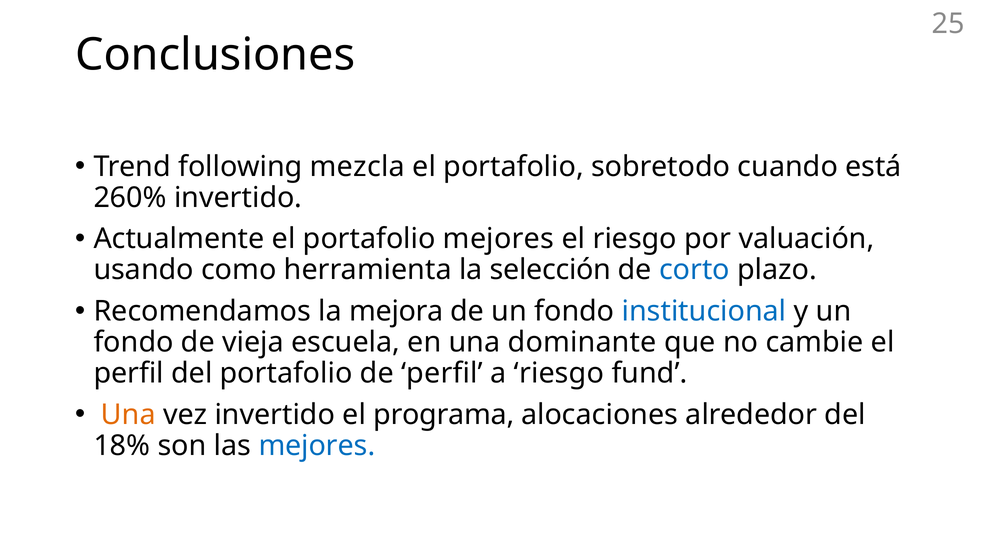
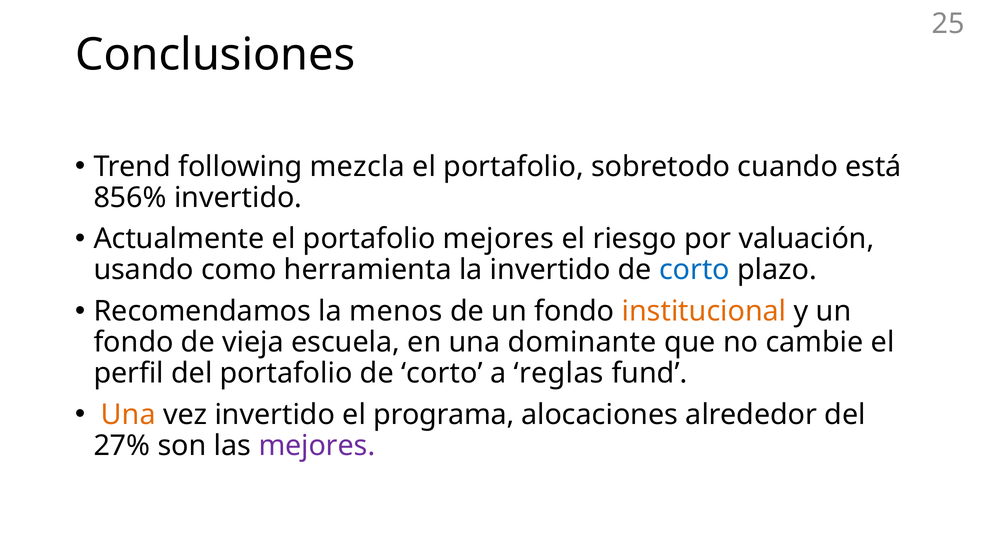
260%: 260% -> 856% (130, 198)
la selección: selección -> invertido (550, 270)
mejora: mejora -> menos (396, 311)
institucional colour: blue -> orange (704, 311)
portafolio de perfil: perfil -> corto (442, 373)
a riesgo: riesgo -> reglas (559, 373)
18%: 18% -> 27% (122, 446)
mejores colour: blue -> purple (317, 446)
